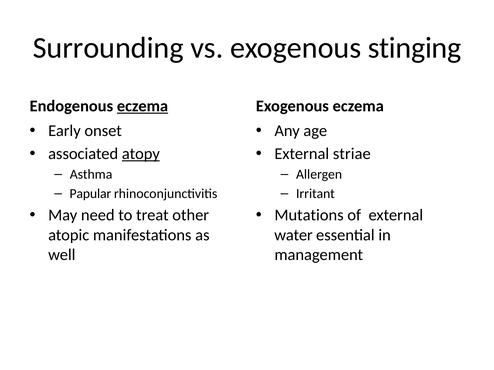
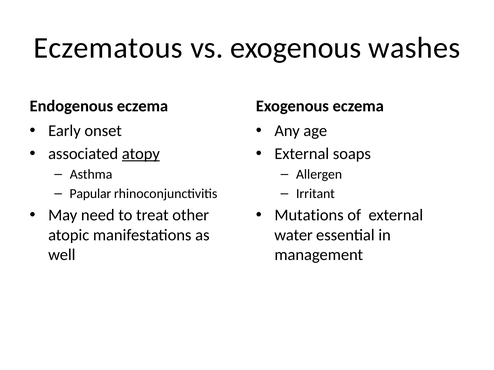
Surrounding: Surrounding -> Eczematous (108, 48)
stinging: stinging -> washes (414, 48)
eczema underline: present -> none (142, 106)
striae: striae -> soaps (352, 154)
